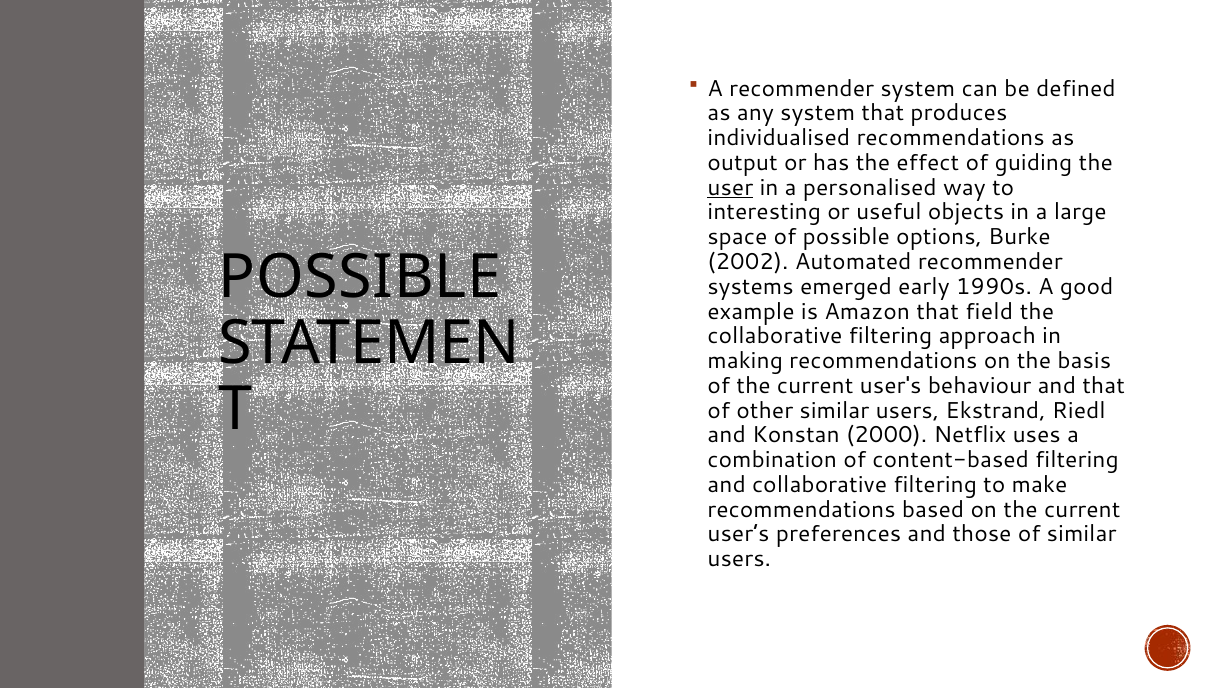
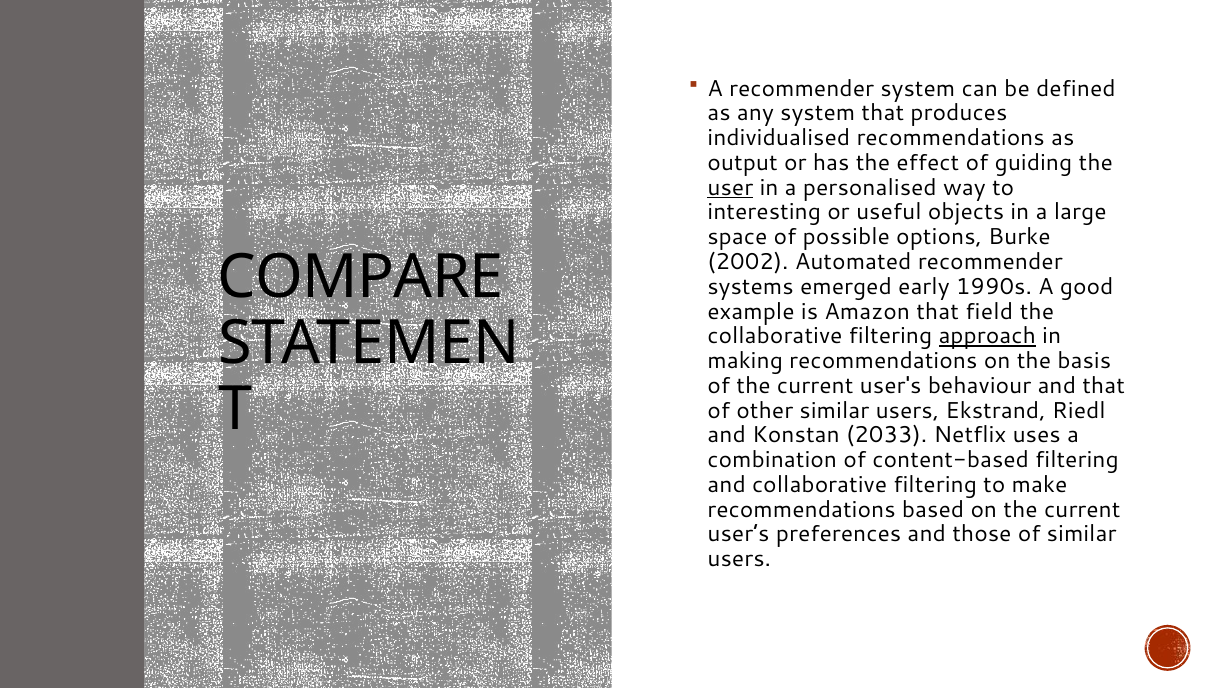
POSSIBLE: POSSIBLE -> COMPARE (361, 278)
approach underline: none -> present (987, 336)
2000: 2000 -> 2033 (887, 436)
